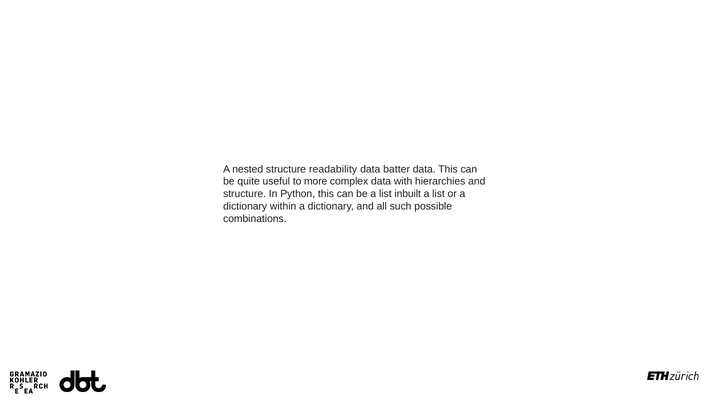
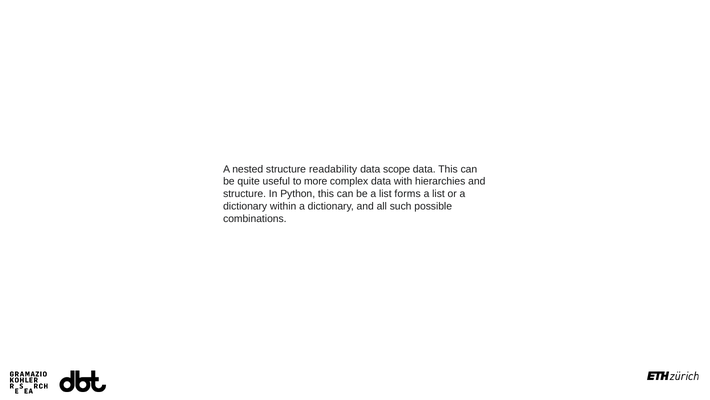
batter: batter -> scope (397, 169)
inbuilt: inbuilt -> forms (408, 194)
